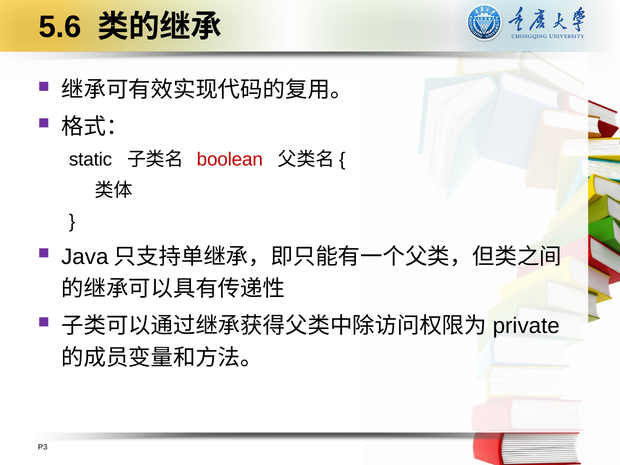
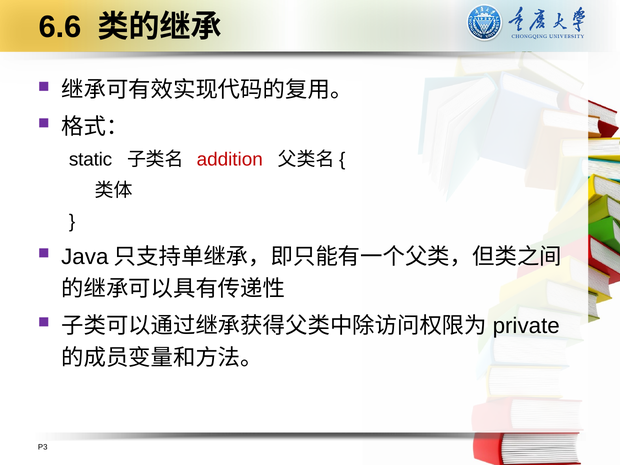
5.6: 5.6 -> 6.6 (60, 27)
boolean: boolean -> addition (230, 160)
